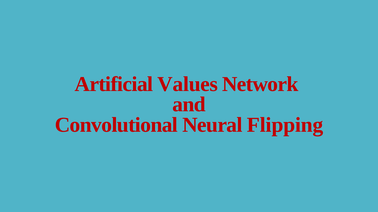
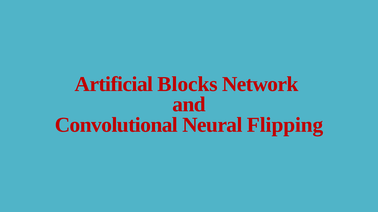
Values: Values -> Blocks (188, 84)
